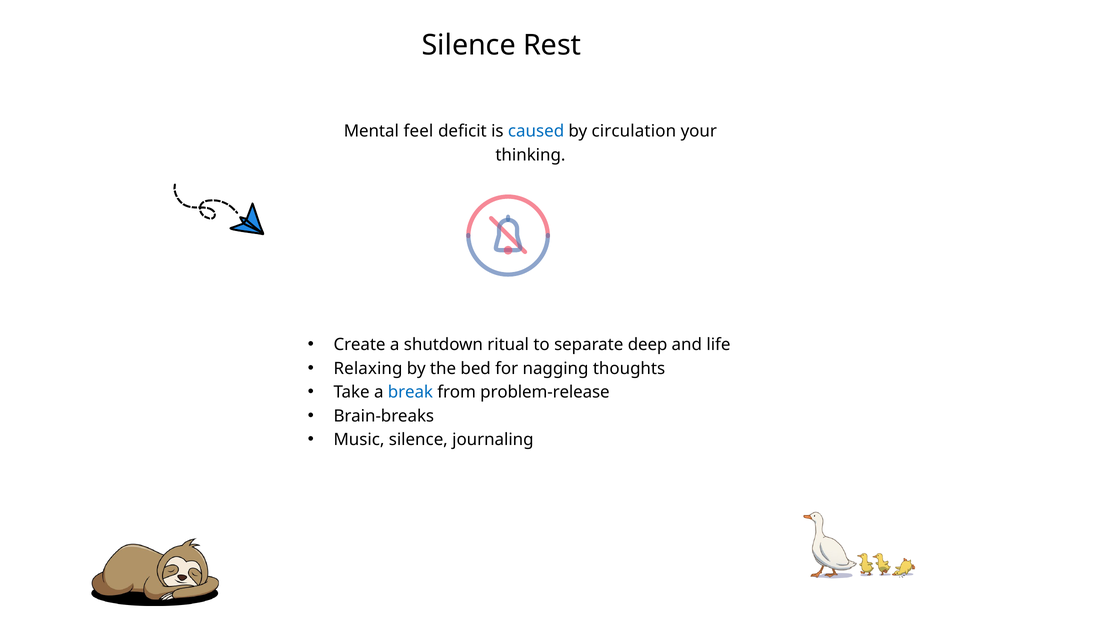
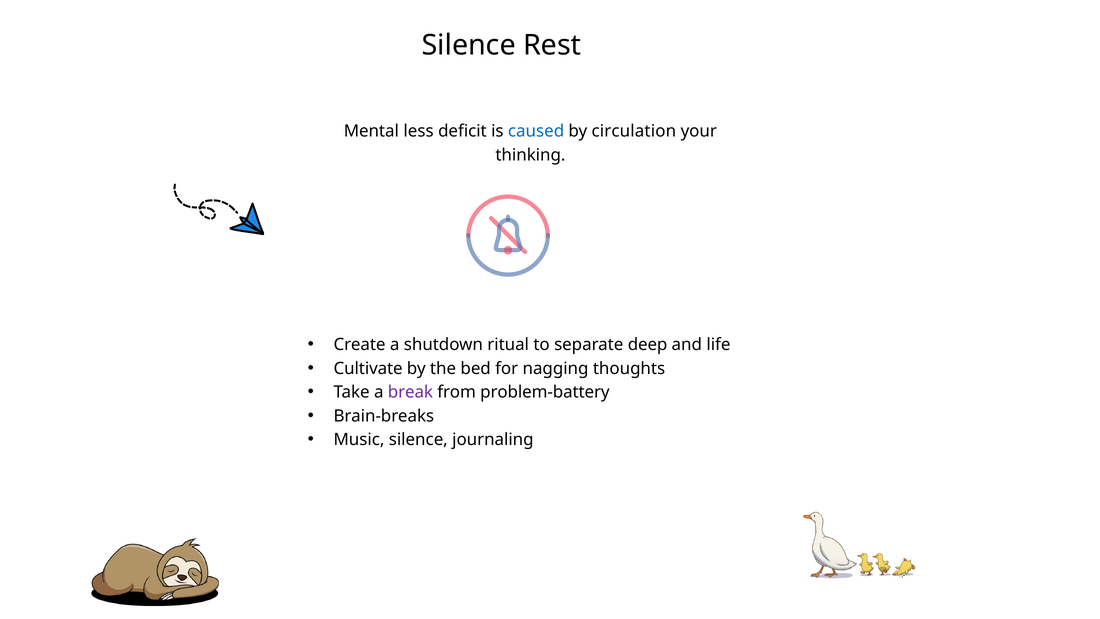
feel: feel -> less (419, 131)
Relaxing: Relaxing -> Cultivate (368, 368)
break colour: blue -> purple (410, 392)
problem-release: problem-release -> problem-battery (545, 392)
